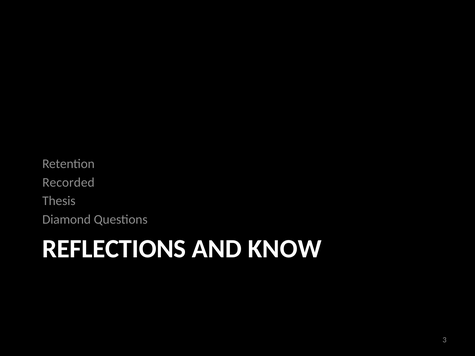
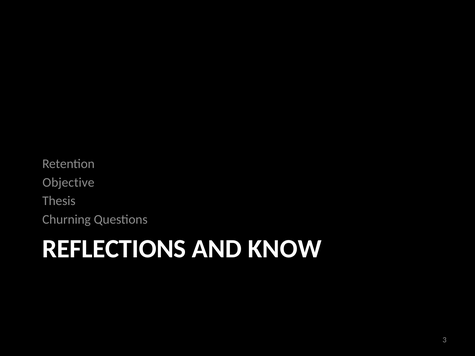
Recorded: Recorded -> Objective (68, 183)
Diamond: Diamond -> Churning (67, 220)
